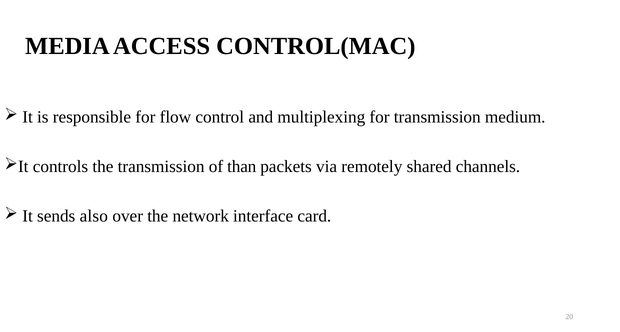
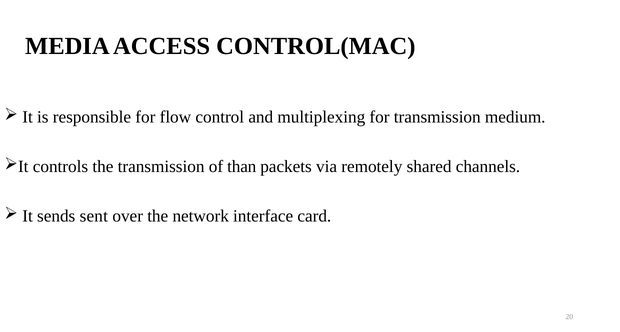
also: also -> sent (94, 216)
